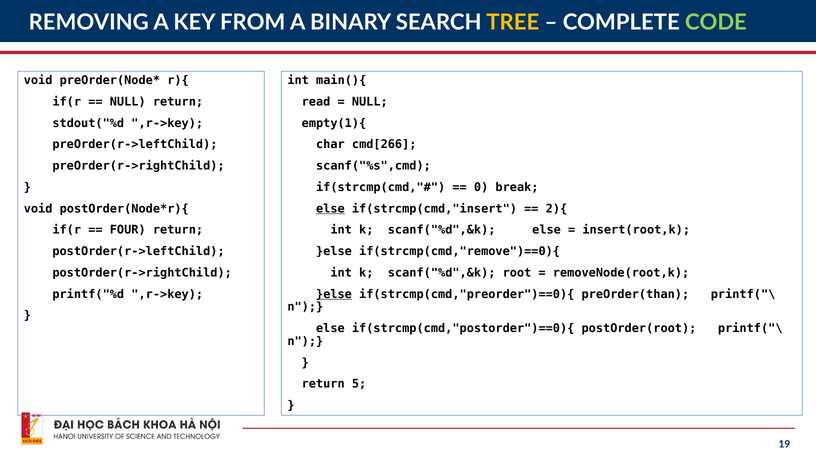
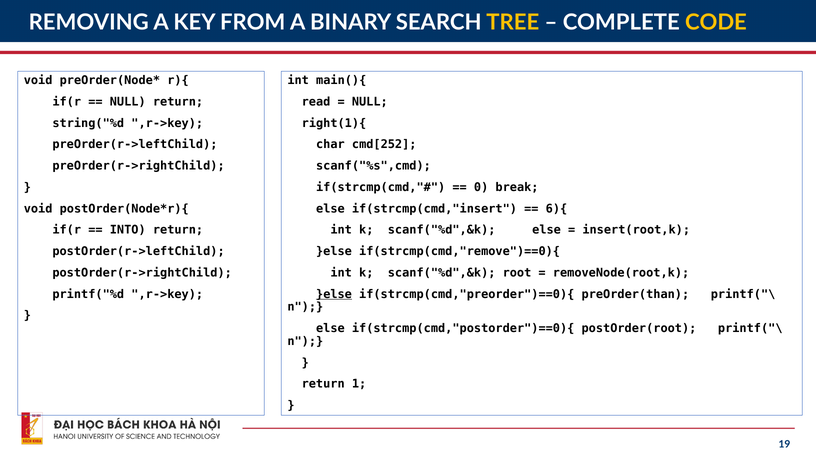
CODE colour: light green -> yellow (716, 22)
stdout("%d: stdout("%d -> string("%d (88, 123)
empty(1){: empty(1){ -> right(1){ (334, 123)
cmd[266: cmd[266 -> cmd[252 (384, 144)
else underline: present -> none (330, 209)
2){: 2){ -> 6){ (556, 209)
FOUR: FOUR -> INTO (128, 230)
5: 5 -> 1 (359, 384)
